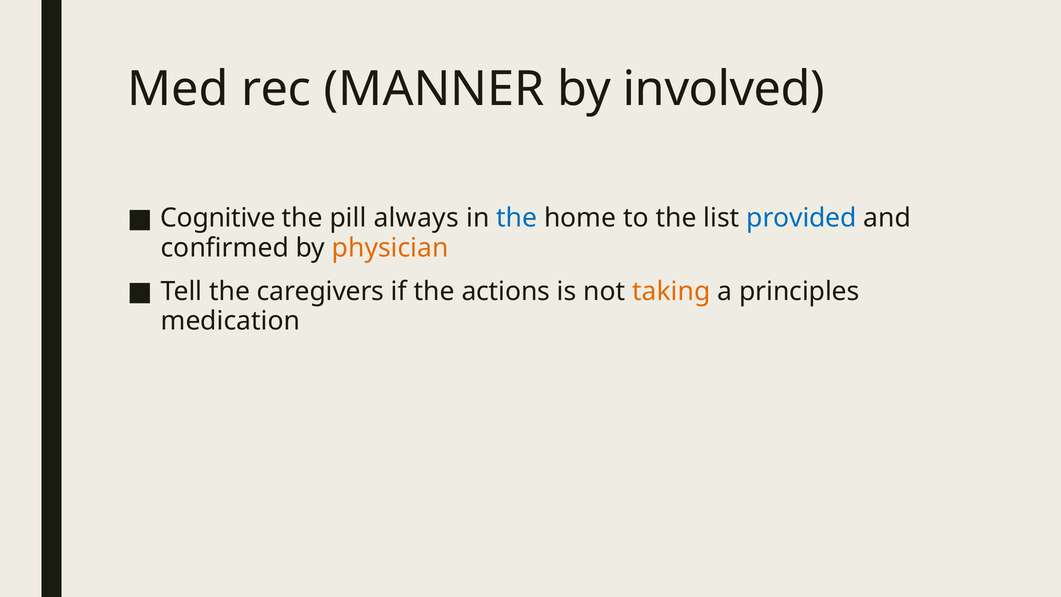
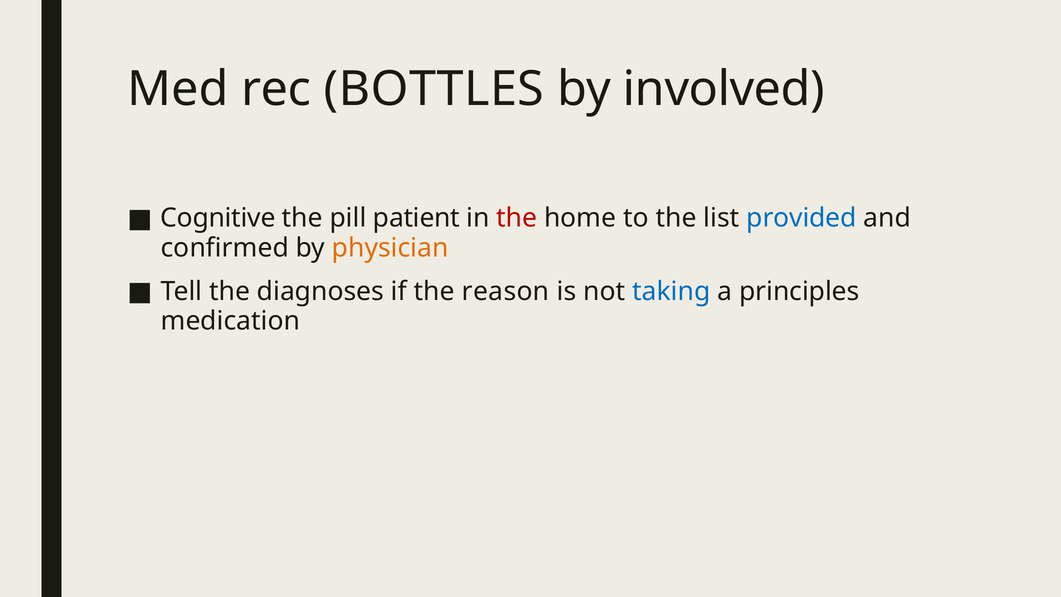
MANNER: MANNER -> BOTTLES (434, 89)
always: always -> patient (416, 218)
the colour: blue -> red (517, 218)
caregivers: caregivers -> diagnoses (320, 291)
actions: actions -> reason (506, 291)
taking colour: orange -> blue (671, 291)
